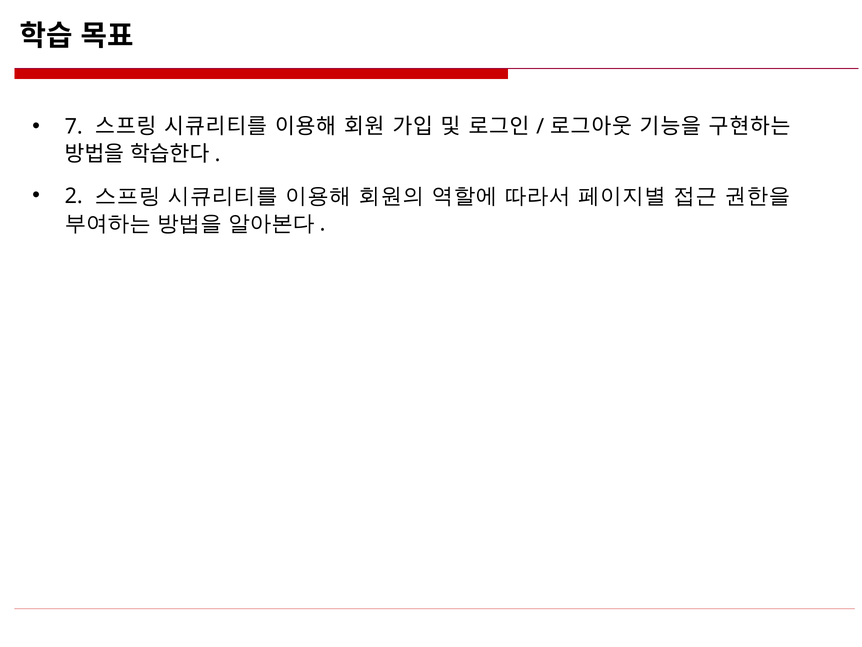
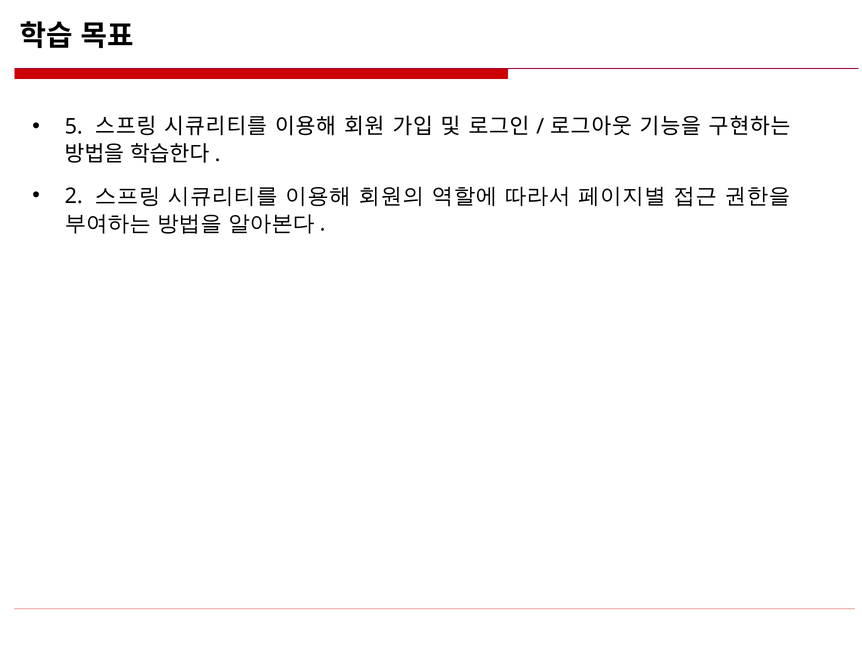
7: 7 -> 5 (74, 127)
